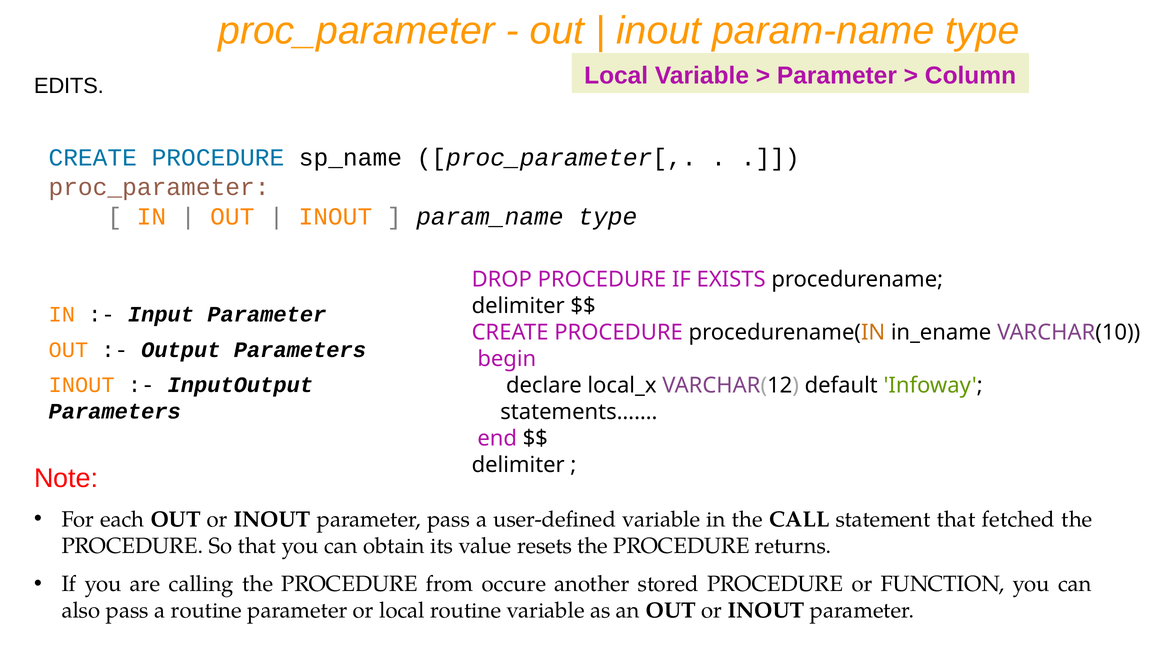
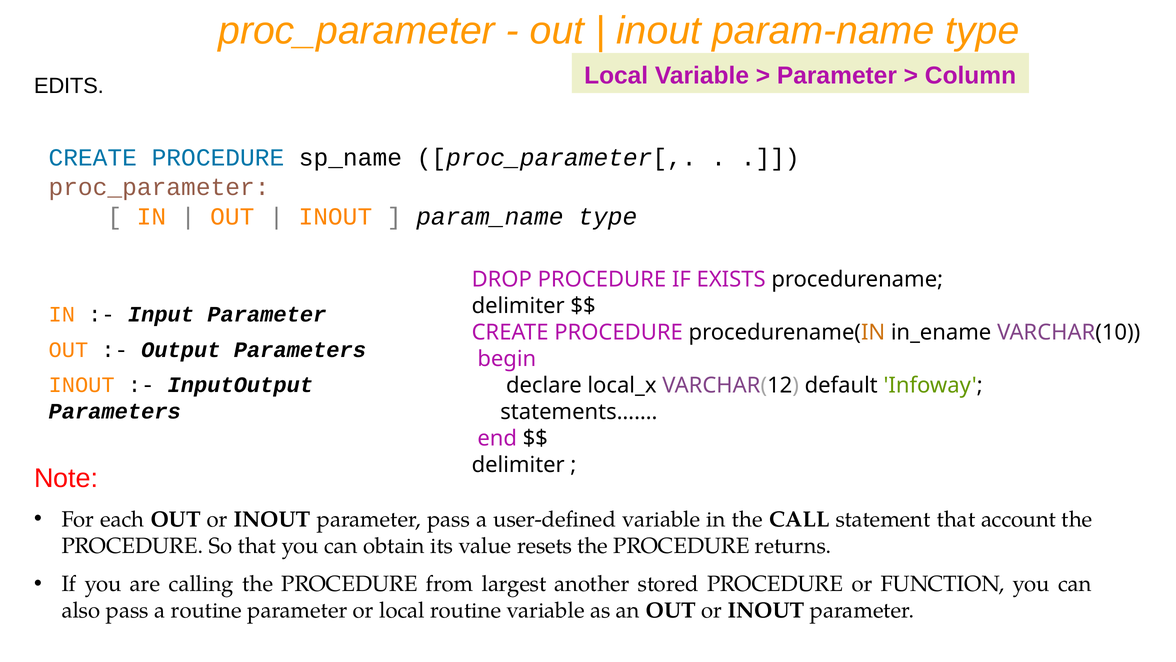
fetched: fetched -> account (1019, 519)
occure: occure -> largest (514, 584)
